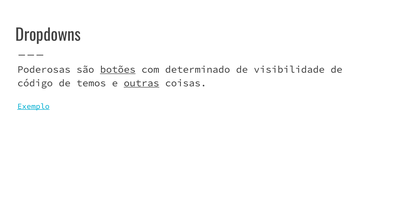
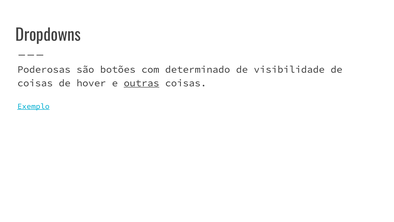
botões underline: present -> none (118, 69)
código: código -> coisas (35, 83)
temos: temos -> hover (91, 83)
